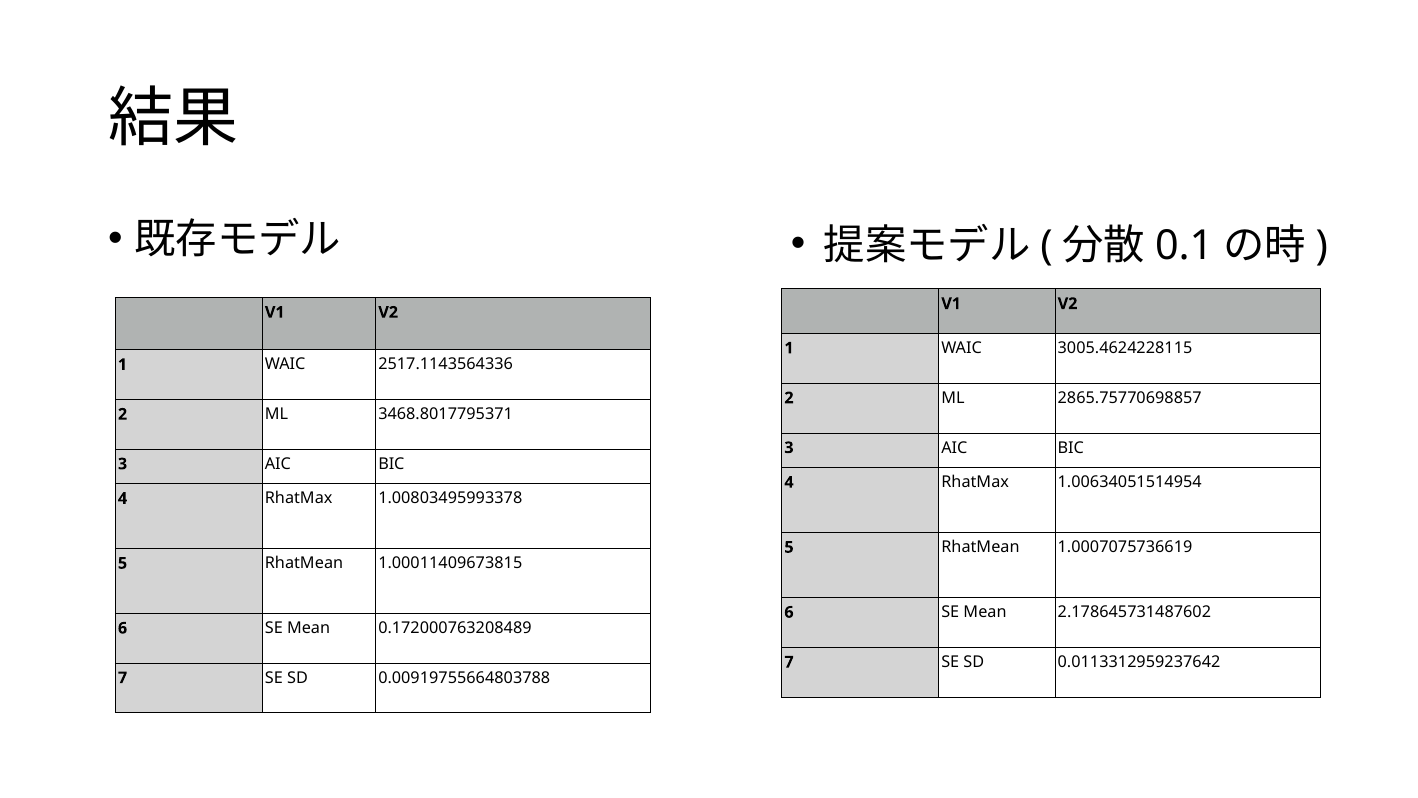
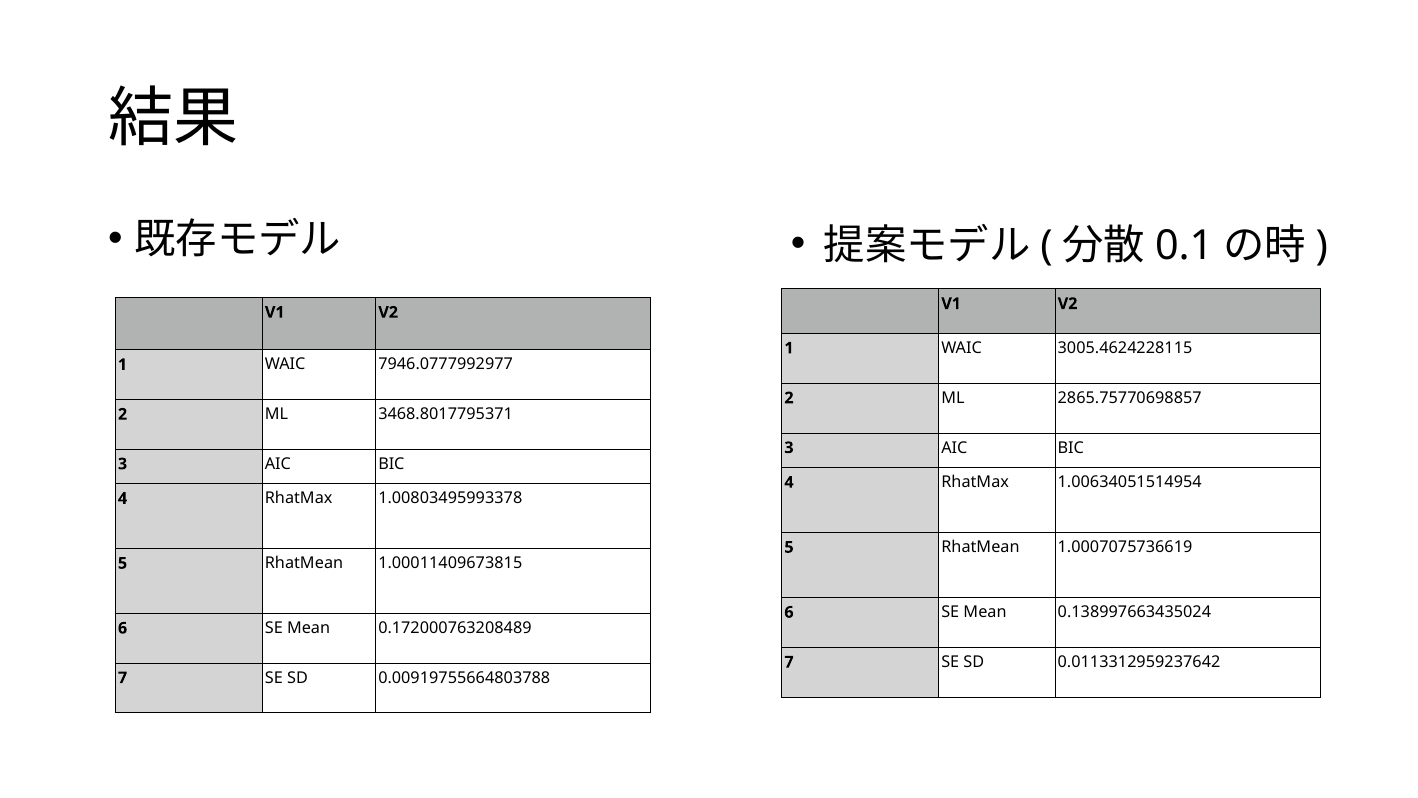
2517.1143564336: 2517.1143564336 -> 7946.0777992977 (446, 364)
2.178645731487602: 2.178645731487602 -> 0.138997663435024 (1134, 612)
